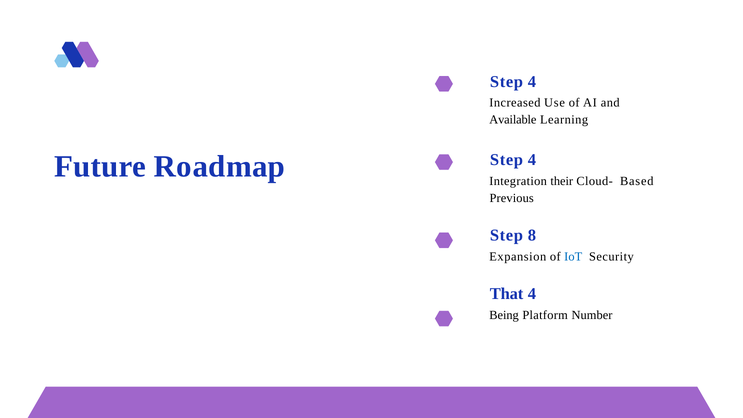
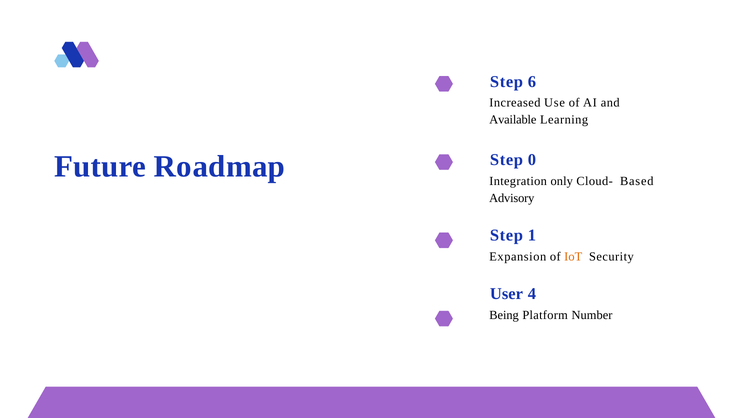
4: 4 -> 6 (532, 82)
4: 4 -> 0 (532, 160)
their: their -> only (562, 181)
Previous: Previous -> Advisory (512, 198)
8: 8 -> 1 (532, 235)
IoT colour: blue -> orange (573, 257)
That: That -> User (506, 294)
